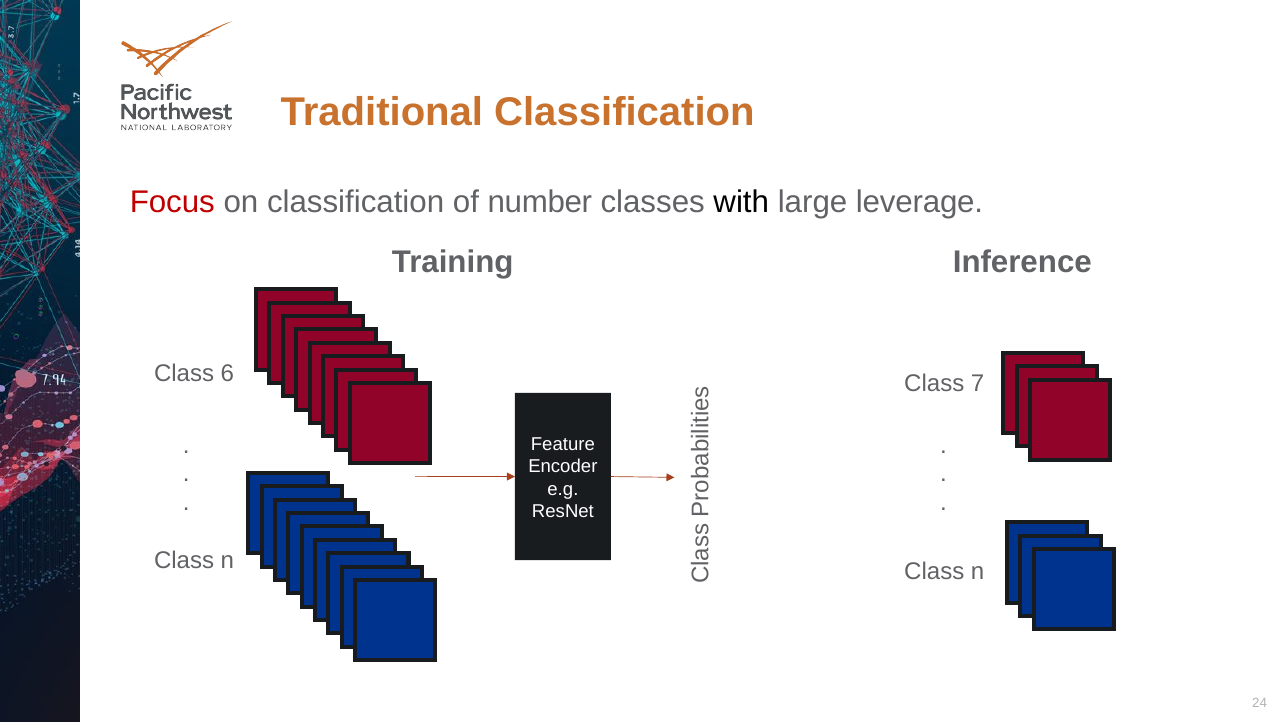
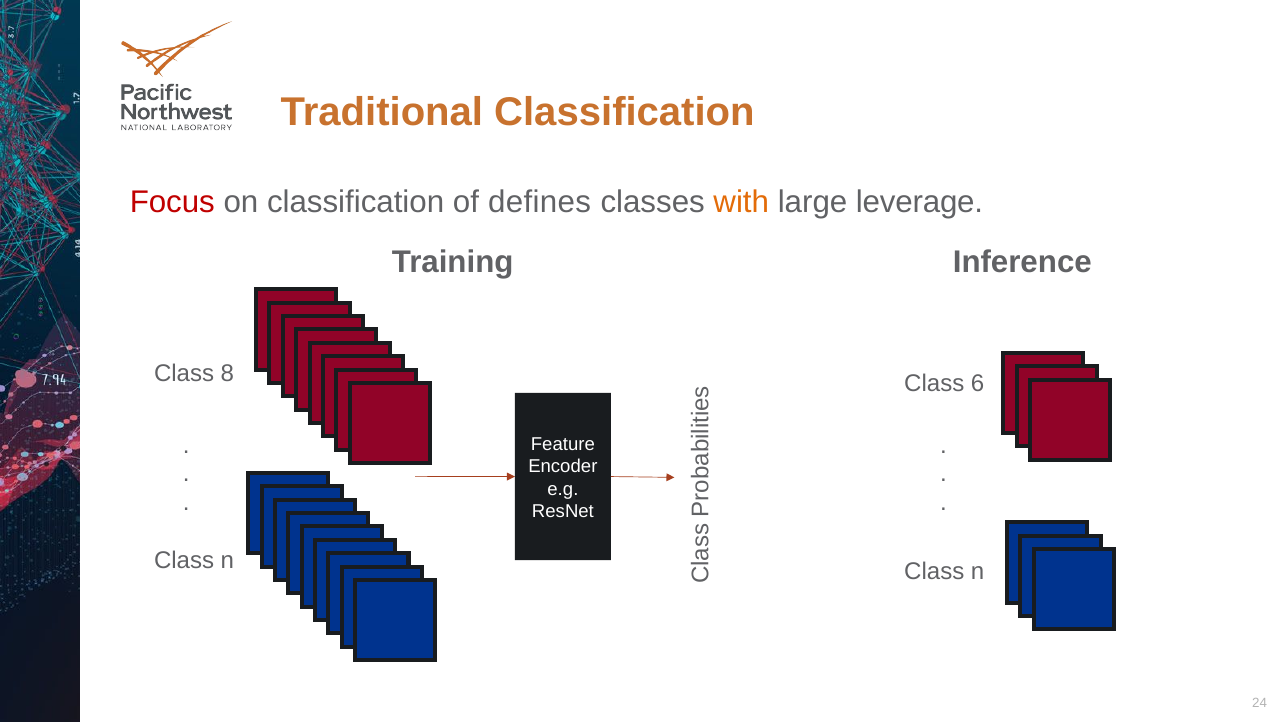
number: number -> defines (540, 202)
with colour: black -> orange (741, 202)
6: 6 -> 8 (227, 373)
7: 7 -> 6 (978, 383)
